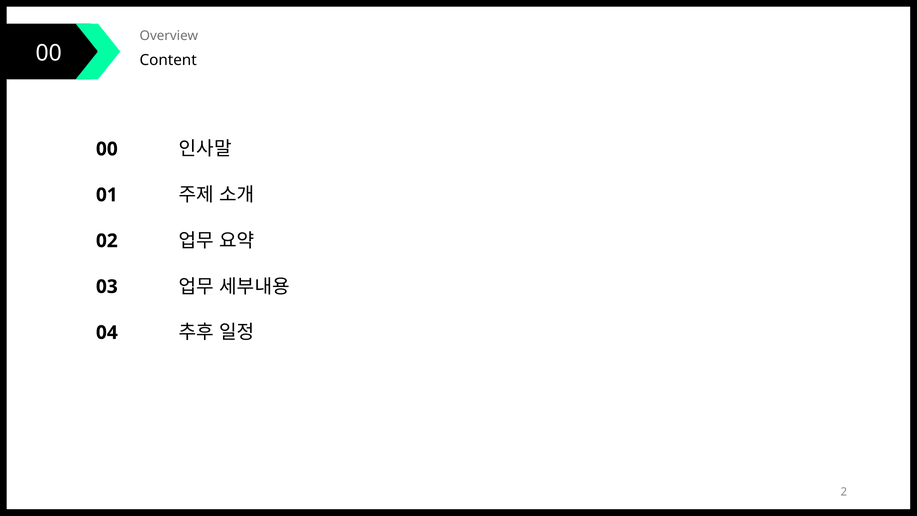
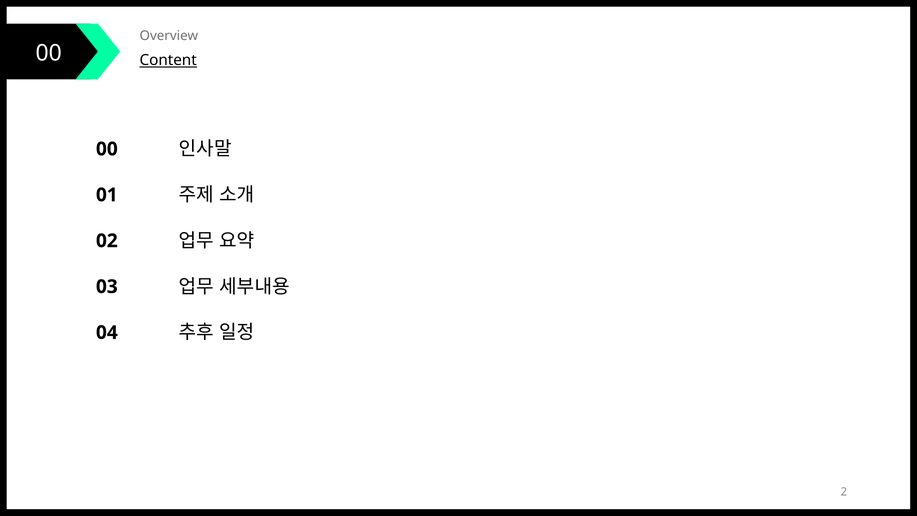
Content underline: none -> present (168, 60)
